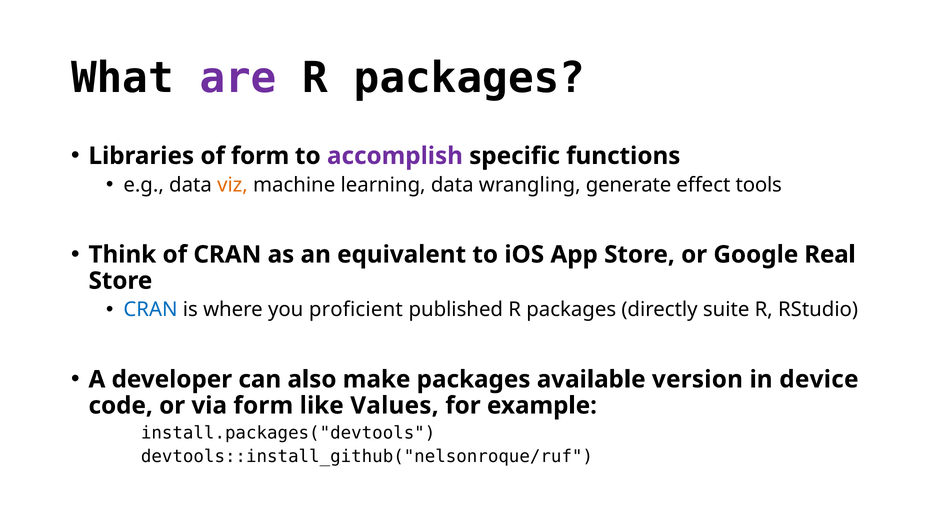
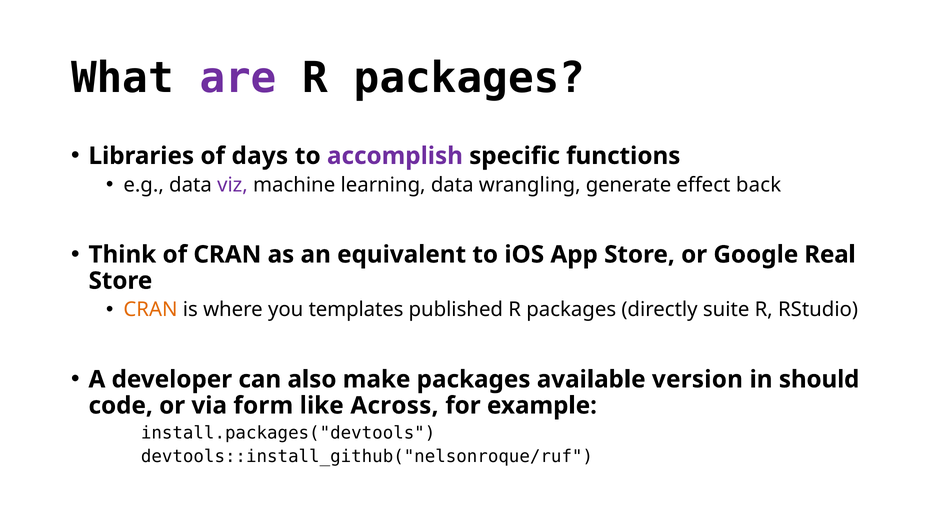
of form: form -> days (260, 156)
viz colour: orange -> purple (232, 185)
tools: tools -> back (759, 185)
CRAN colour: blue -> orange (151, 310)
proficient: proficient -> templates (356, 310)
device: device -> should (819, 380)
Values: Values -> Across (394, 406)
